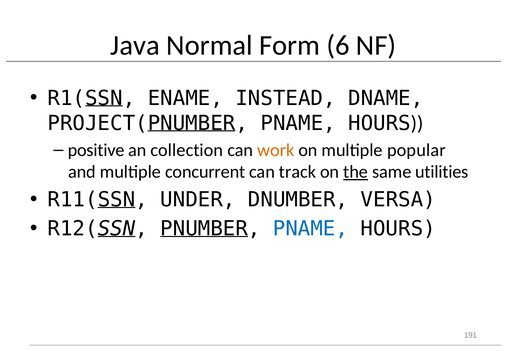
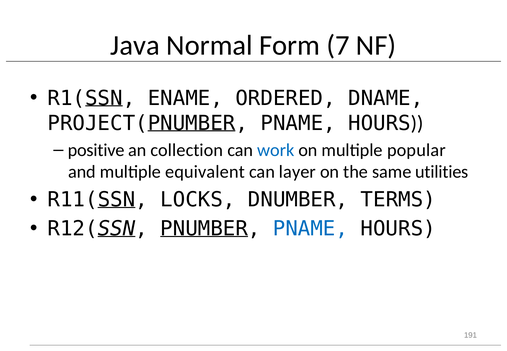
6: 6 -> 7 (338, 45)
INSTEAD: INSTEAD -> ORDERED (286, 98)
work colour: orange -> blue (276, 150)
concurrent: concurrent -> equivalent (205, 172)
track: track -> layer (297, 172)
the underline: present -> none (356, 172)
UNDER: UNDER -> LOCKS (198, 200)
VERSA: VERSA -> TERMS (398, 200)
